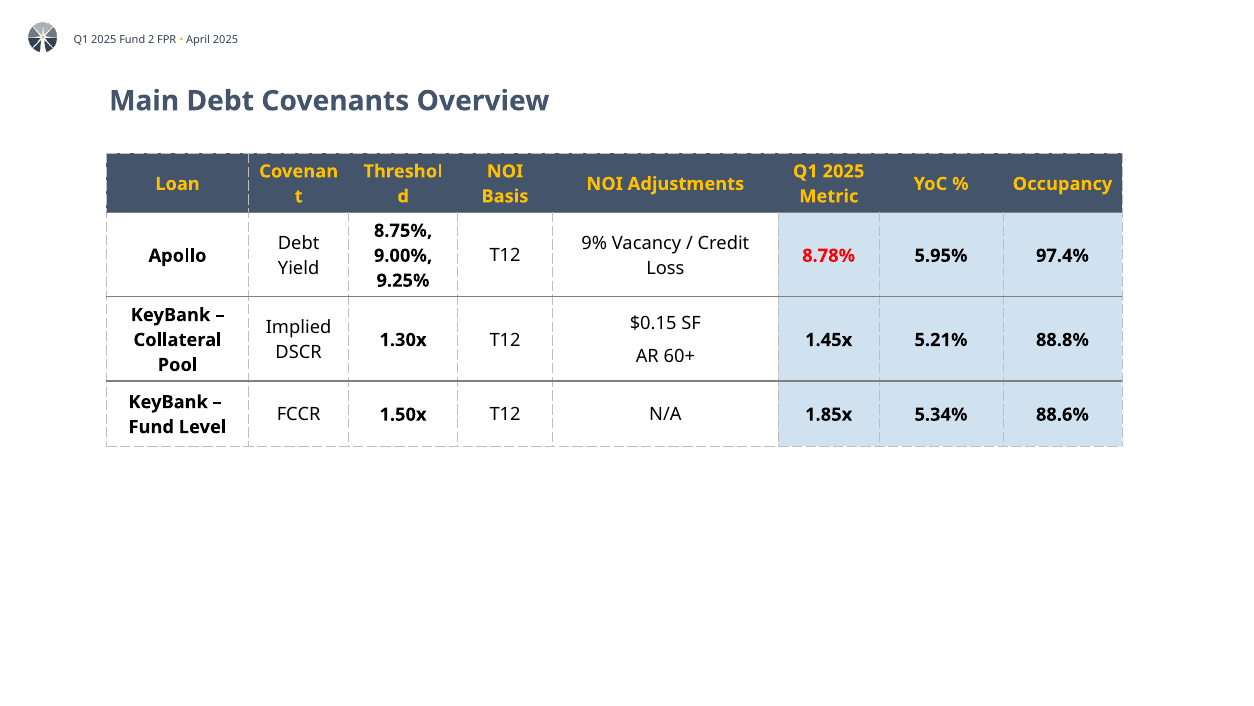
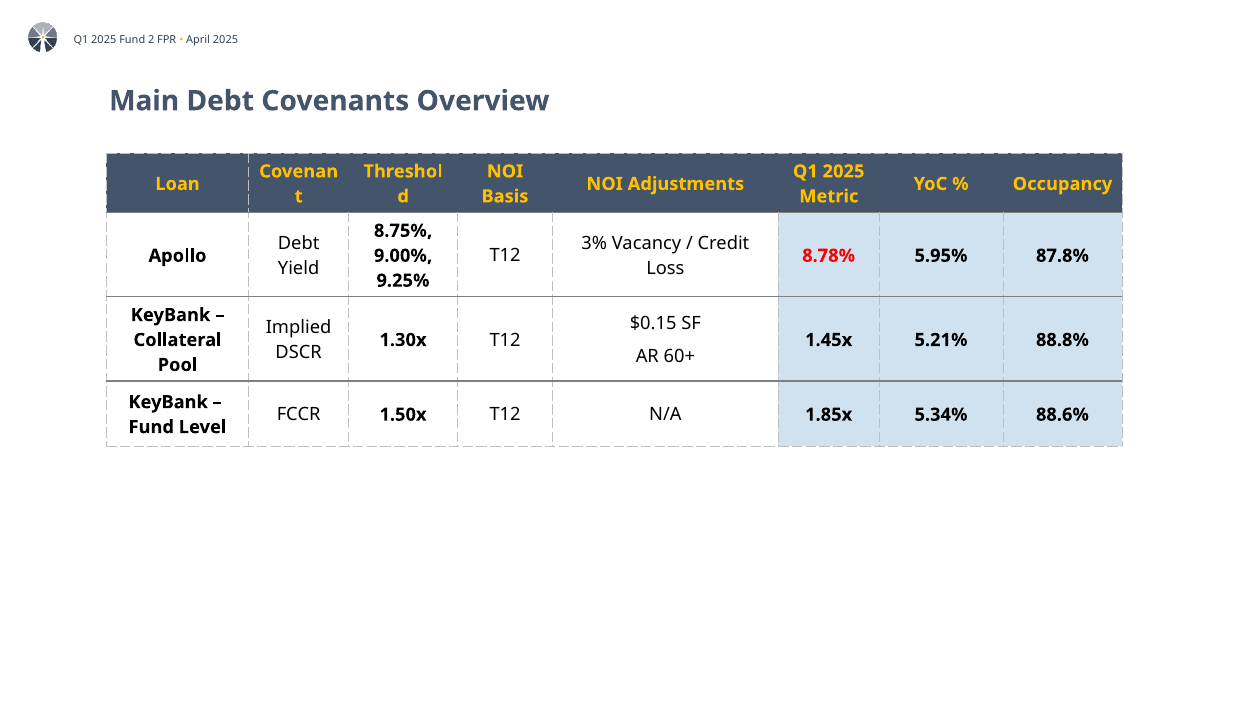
9%: 9% -> 3% (594, 243)
97.4%: 97.4% -> 87.8% (1062, 255)
